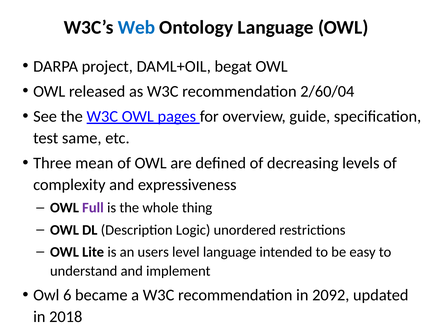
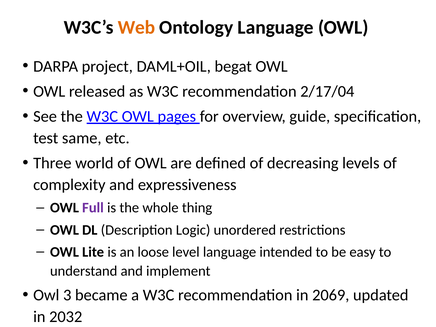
Web colour: blue -> orange (137, 28)
2/60/04: 2/60/04 -> 2/17/04 (327, 91)
mean: mean -> world (94, 163)
users: users -> loose (153, 252)
6: 6 -> 3 (67, 295)
2092: 2092 -> 2069 (331, 295)
2018: 2018 -> 2032 (66, 317)
